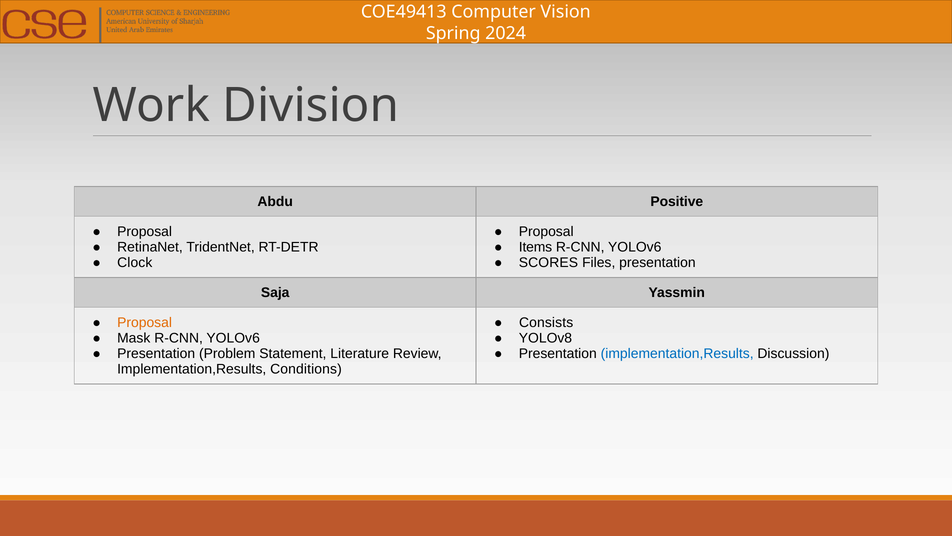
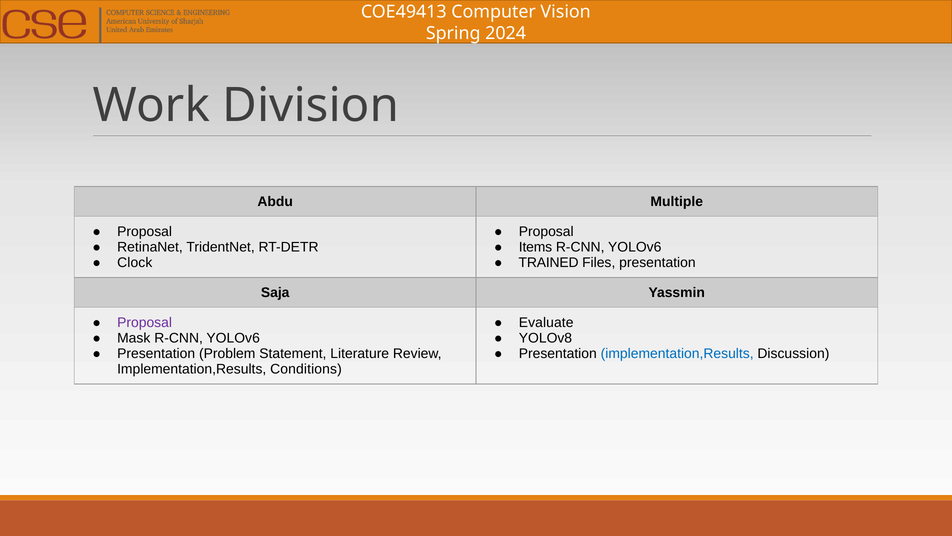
Positive: Positive -> Multiple (677, 201)
SCORES: SCORES -> TRAINED (549, 262)
Proposal colour: orange -> purple (145, 322)
Consists: Consists -> Evaluate (546, 322)
